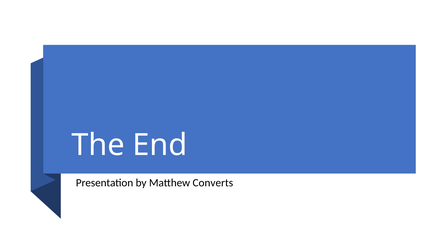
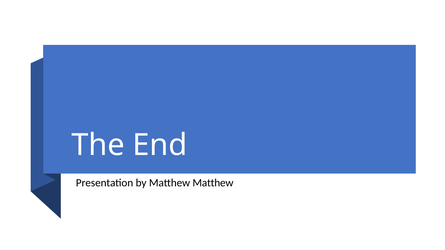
Matthew Converts: Converts -> Matthew (213, 183)
